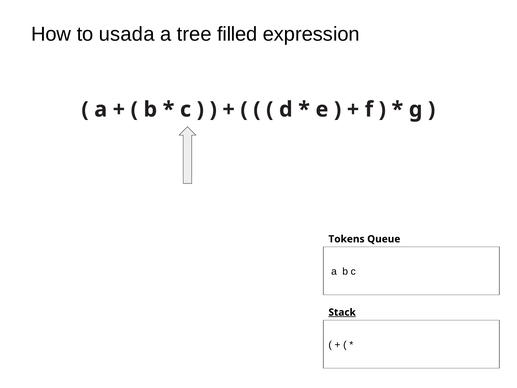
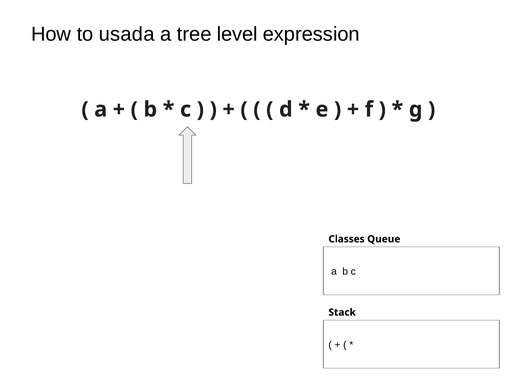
filled: filled -> level (237, 34)
Tokens: Tokens -> Classes (347, 239)
Stack underline: present -> none (342, 312)
